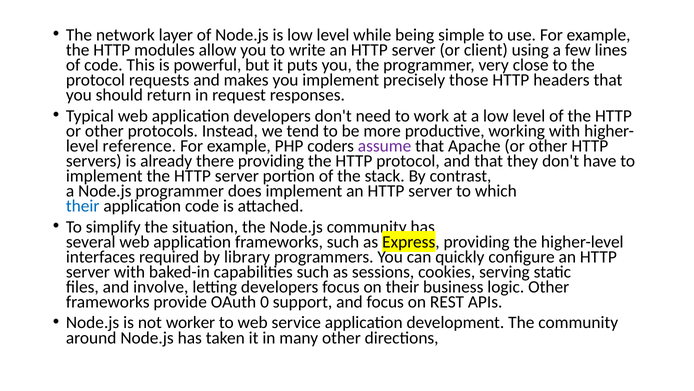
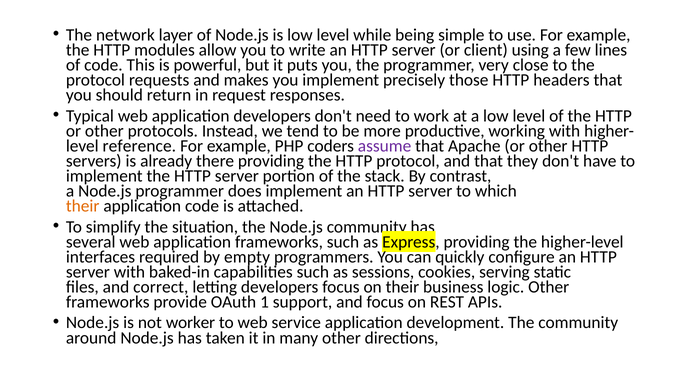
their colour: blue -> orange (83, 206)
library: library -> empty (247, 256)
involve: involve -> correct (161, 286)
0: 0 -> 1 (265, 301)
